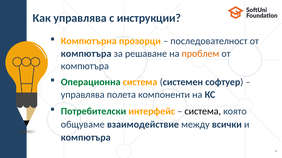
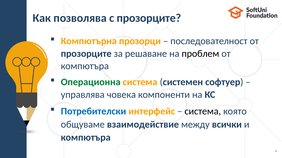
Как управлява: управлява -> позволява (80, 18)
с инструкции: инструкции -> прозорците (149, 18)
компютъра: компютъра -> прозорците (86, 54)
проблем colour: orange -> black (200, 54)
полета: полета -> човека (121, 95)
Потребителски colour: green -> blue (93, 112)
